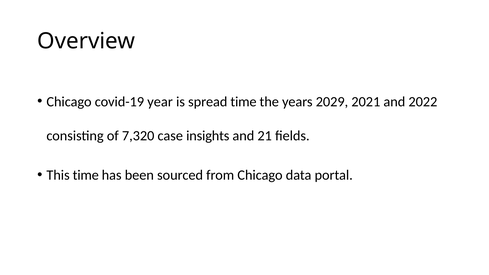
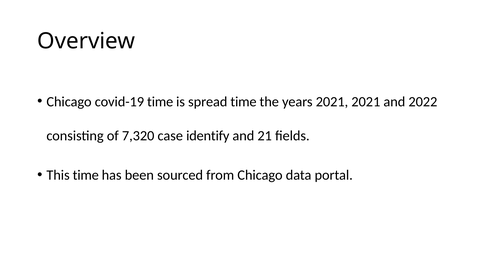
covid-19 year: year -> time (160, 102)
years 2029: 2029 -> 2021 (332, 102)
insights: insights -> identify (208, 136)
